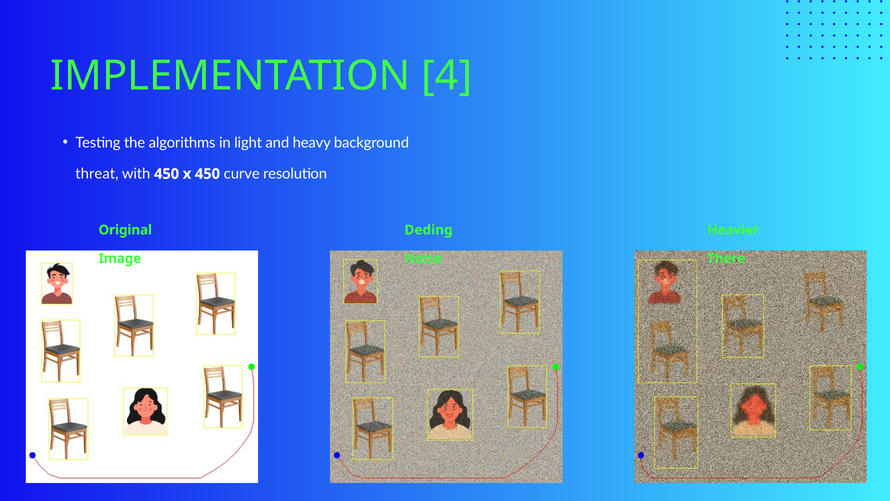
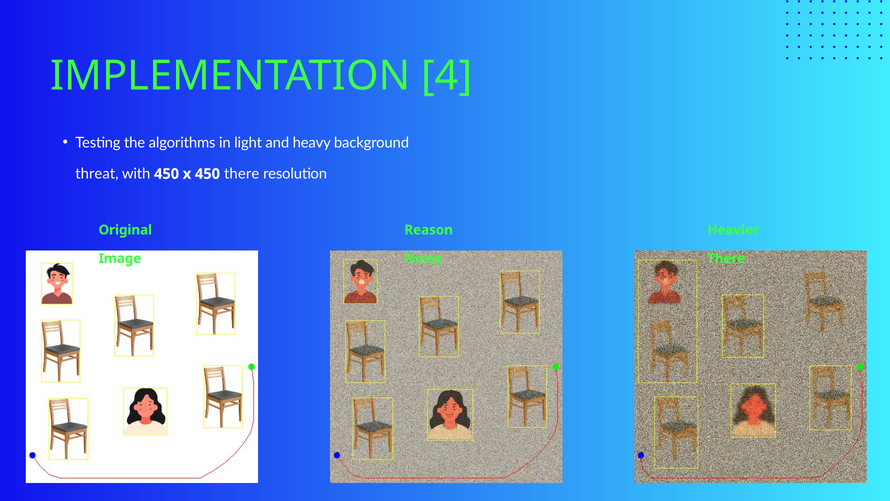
450 curve: curve -> there (242, 174)
Deding: Deding -> Reason (429, 230)
